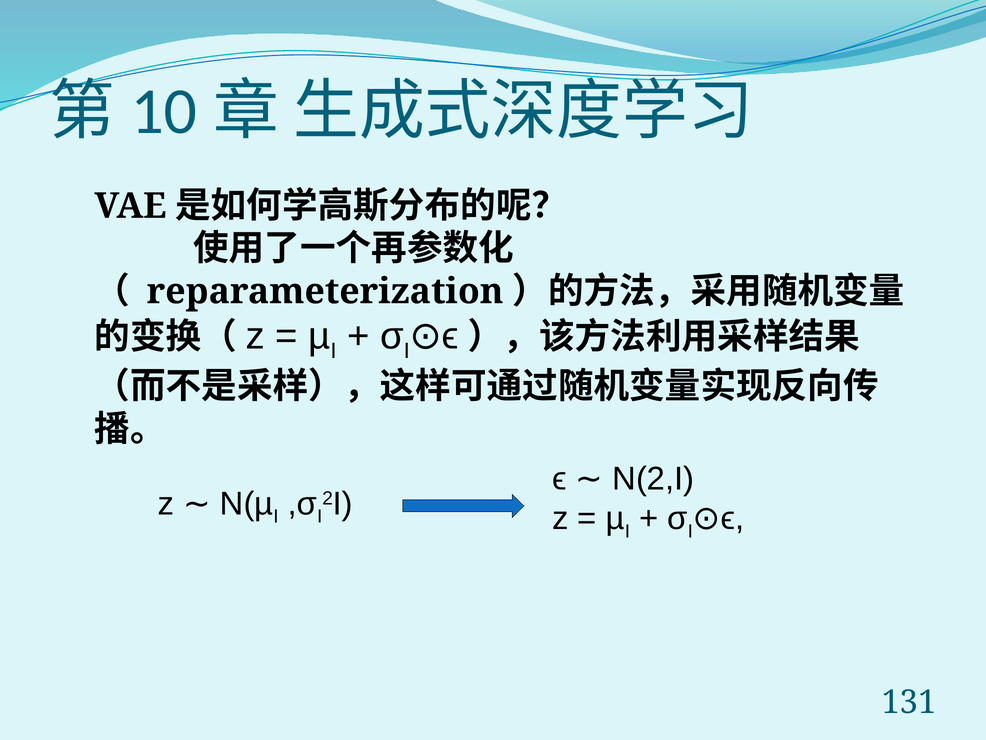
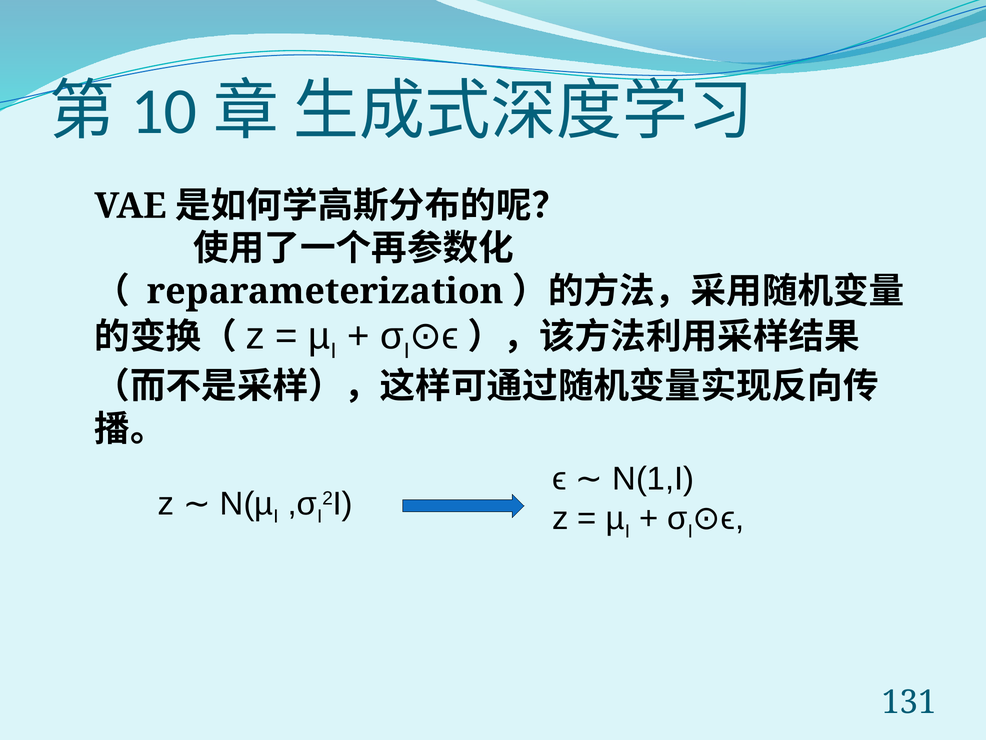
N(2,I: N(2,I -> N(1,I (653, 479)
